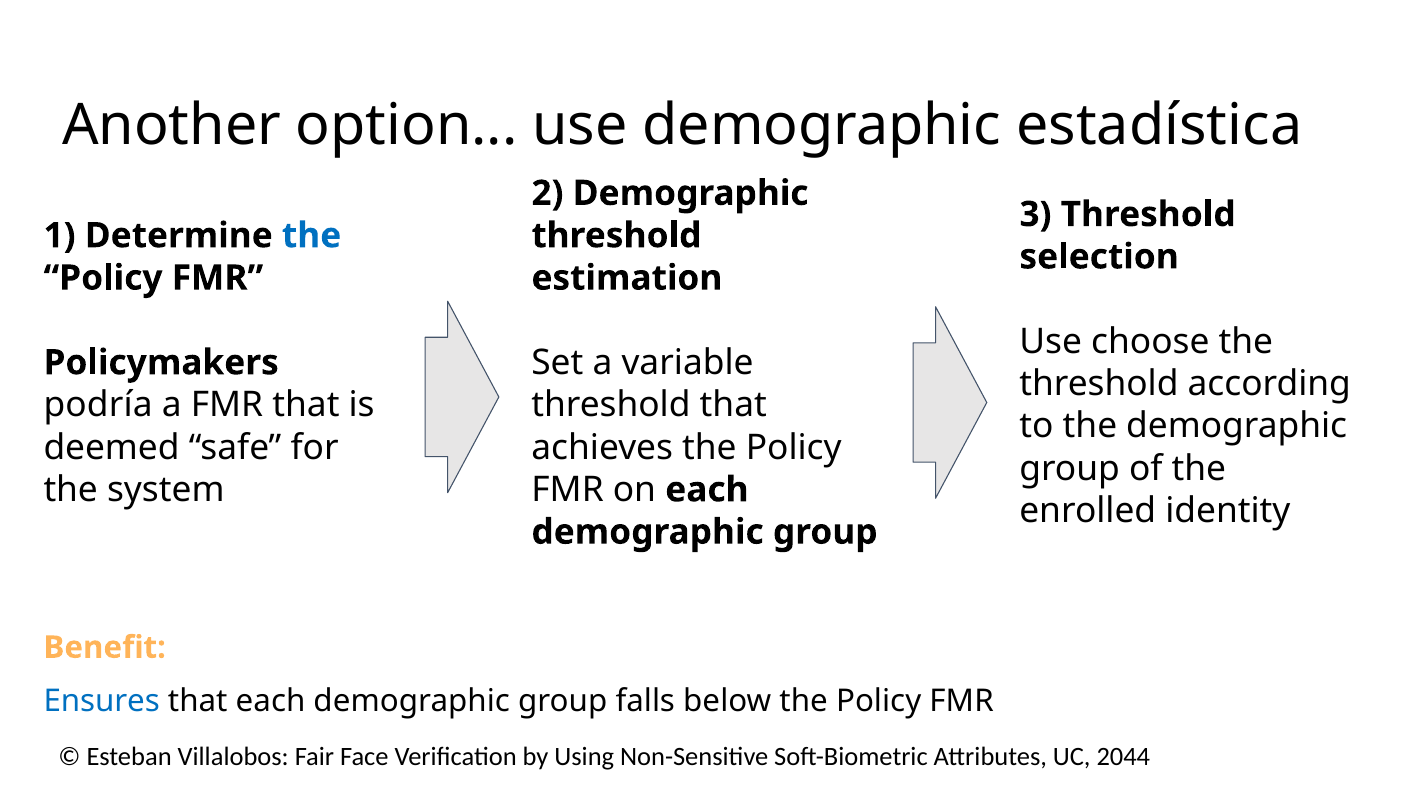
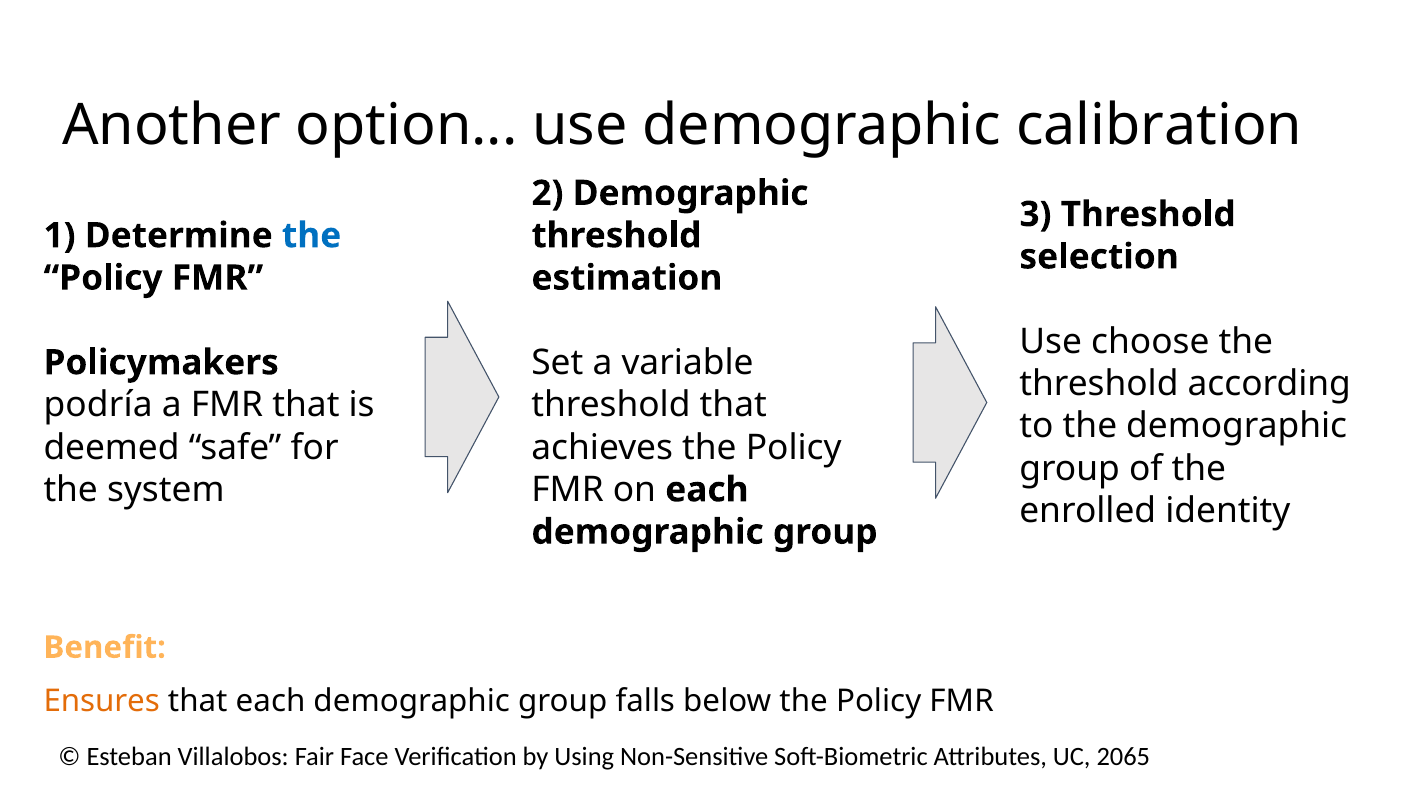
estadística: estadística -> calibration (1159, 125)
Ensures colour: blue -> orange (102, 701)
2044: 2044 -> 2065 (1123, 757)
